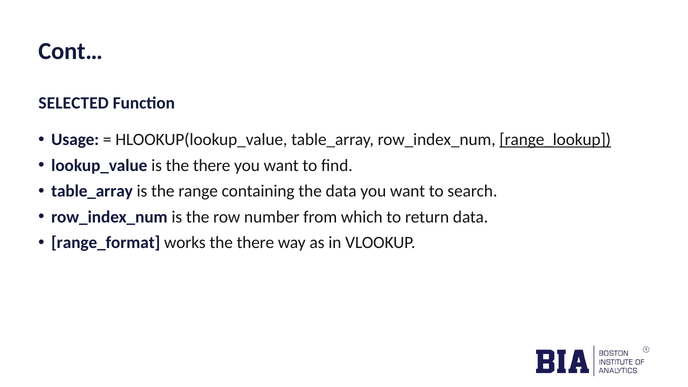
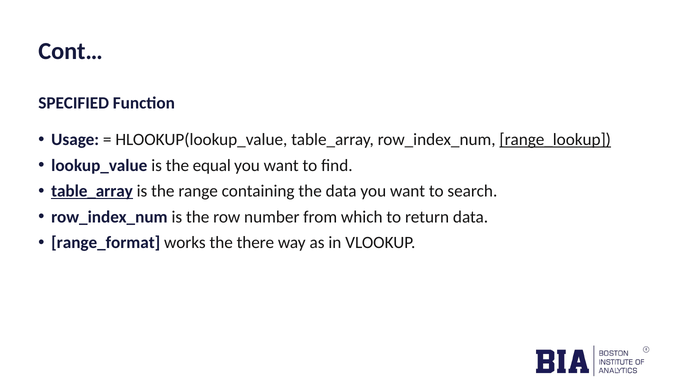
SELECTED: SELECTED -> SPECIFIED (74, 103)
is the there: there -> equal (212, 165)
table_array underline: none -> present (92, 191)
